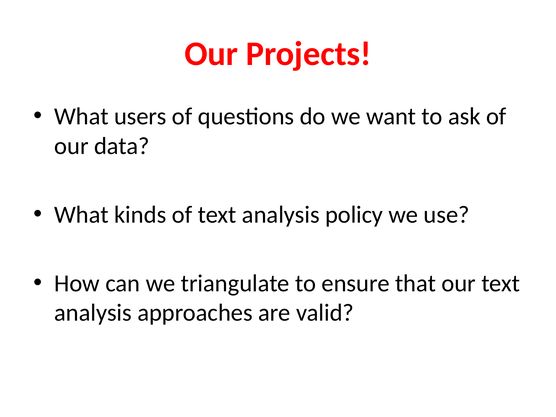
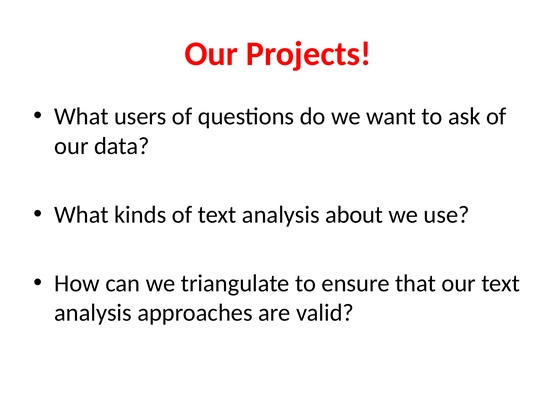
policy: policy -> about (354, 215)
